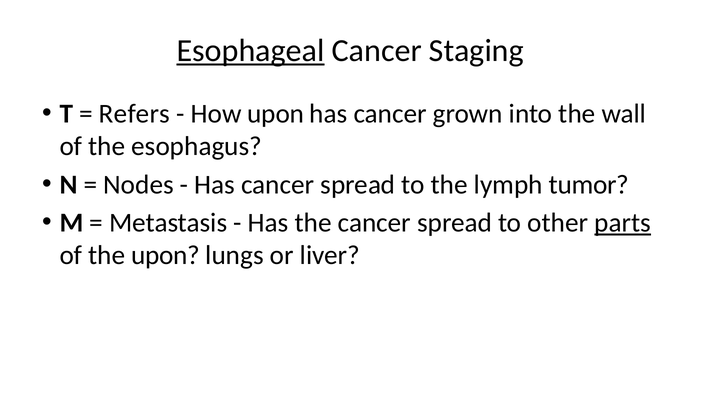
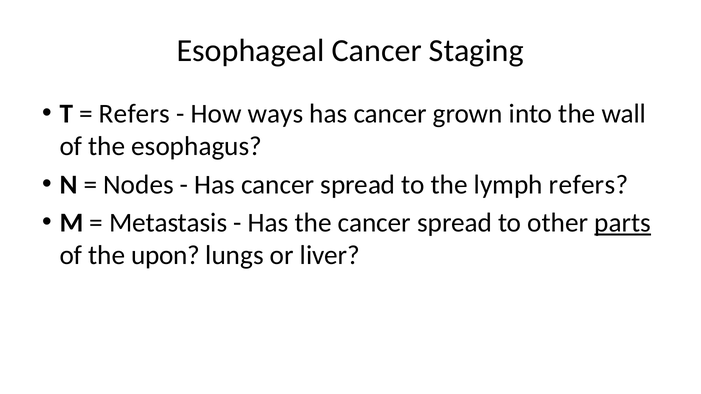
Esophageal underline: present -> none (251, 51)
How upon: upon -> ways (276, 114)
lymph tumor: tumor -> refers (589, 185)
